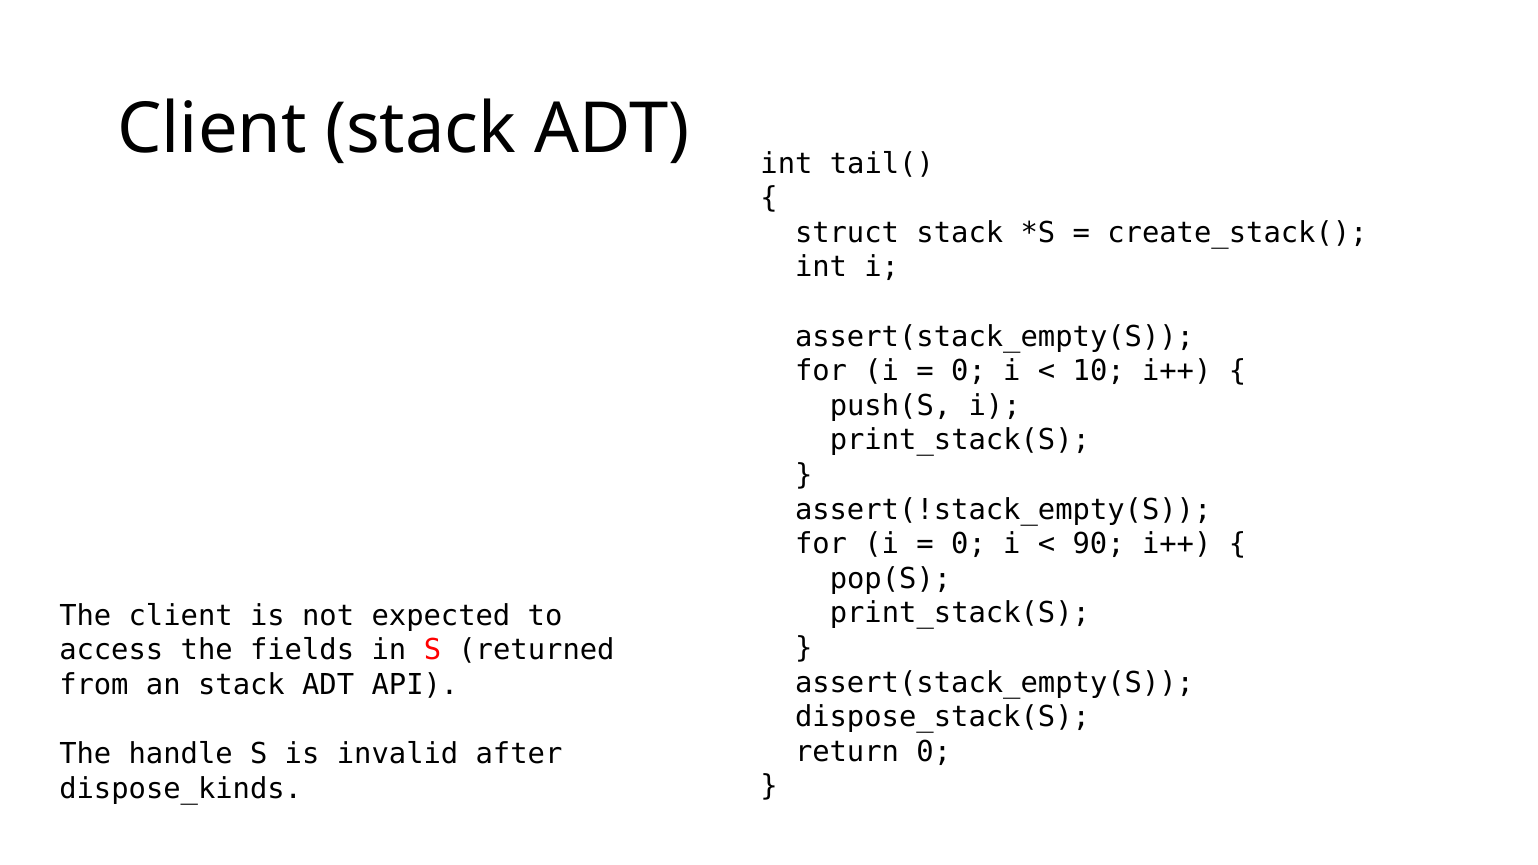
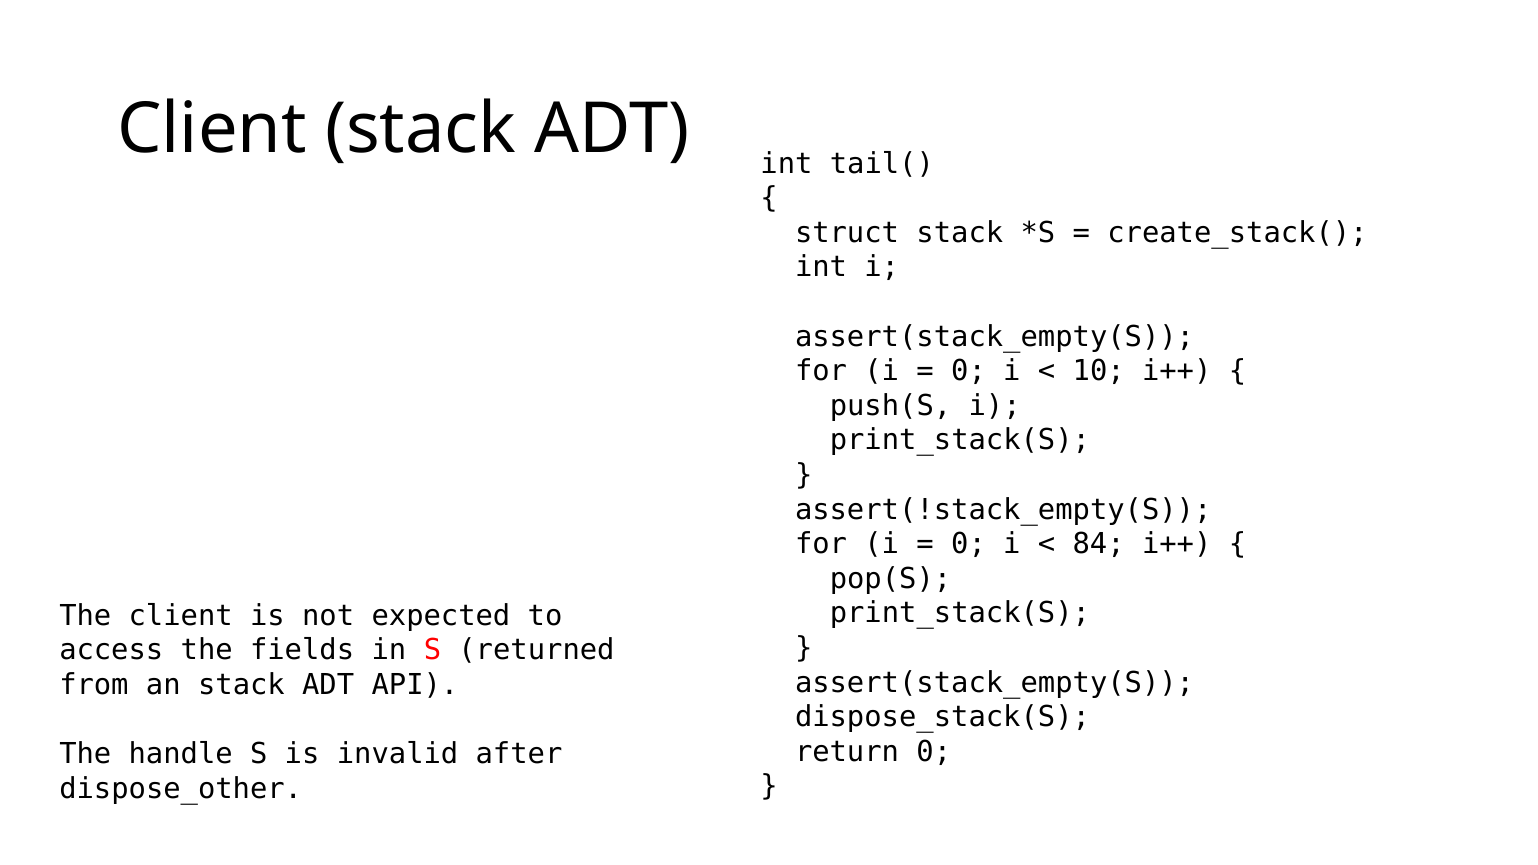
90: 90 -> 84 (1099, 544)
dispose_kinds: dispose_kinds -> dispose_other (181, 789)
